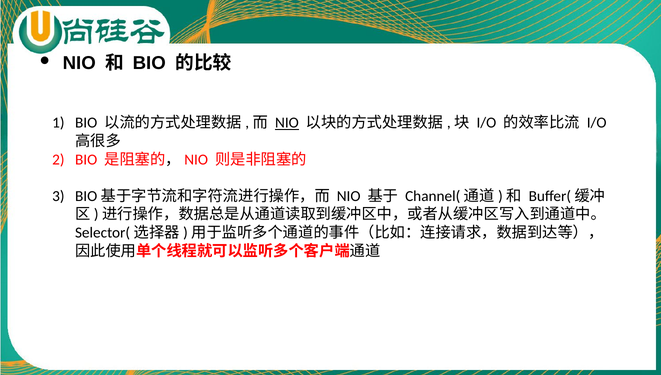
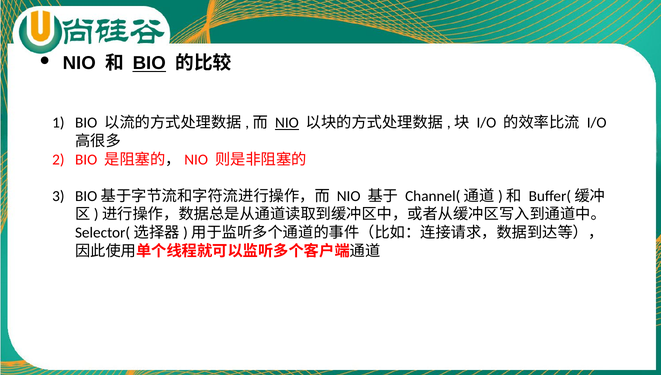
BIO underline: none -> present (149, 63)
